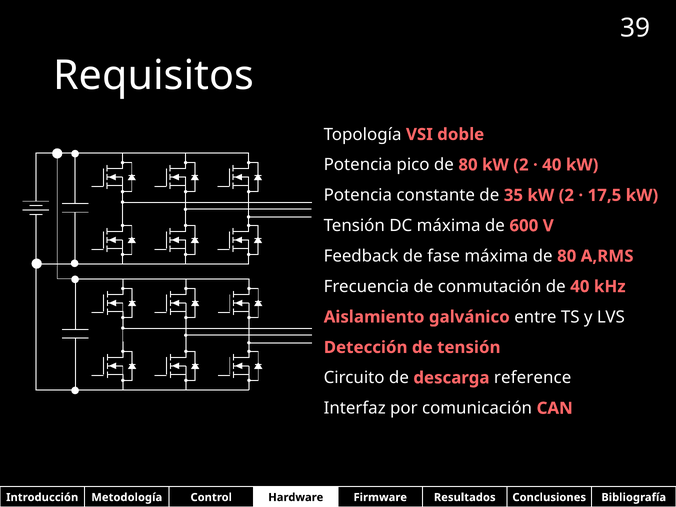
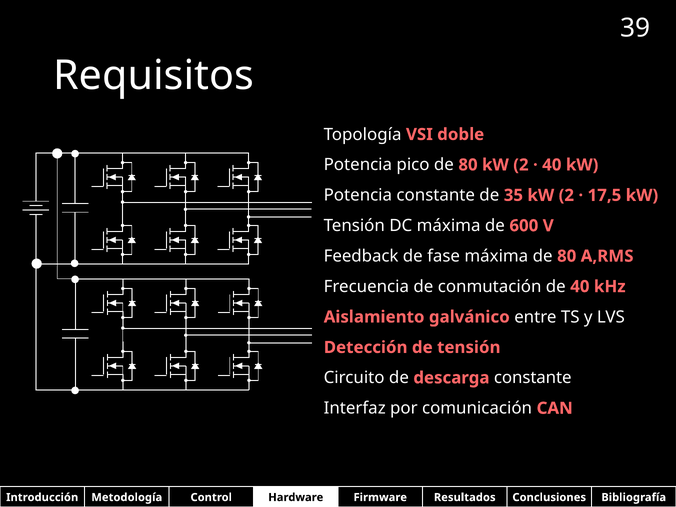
descarga reference: reference -> constante (533, 378)
